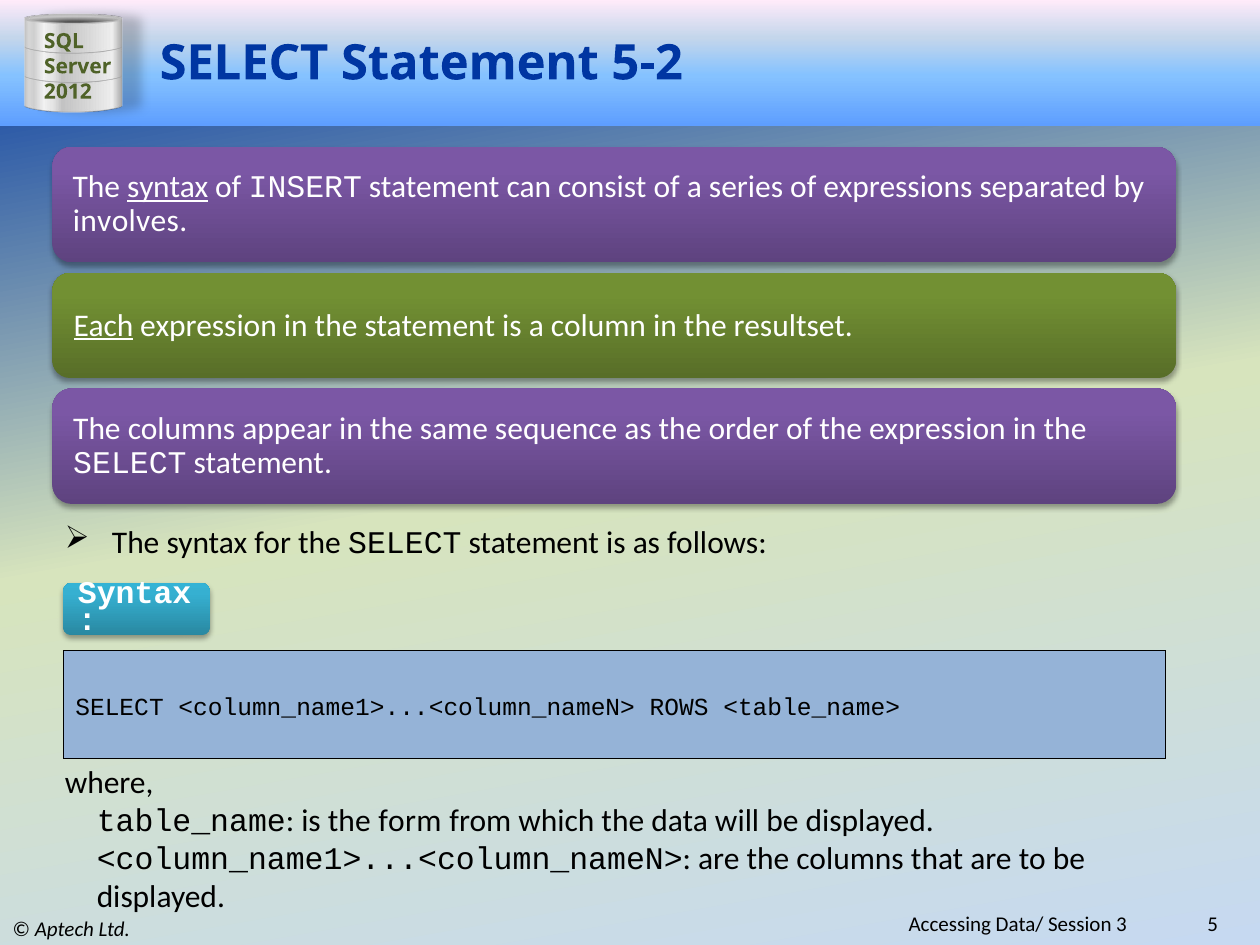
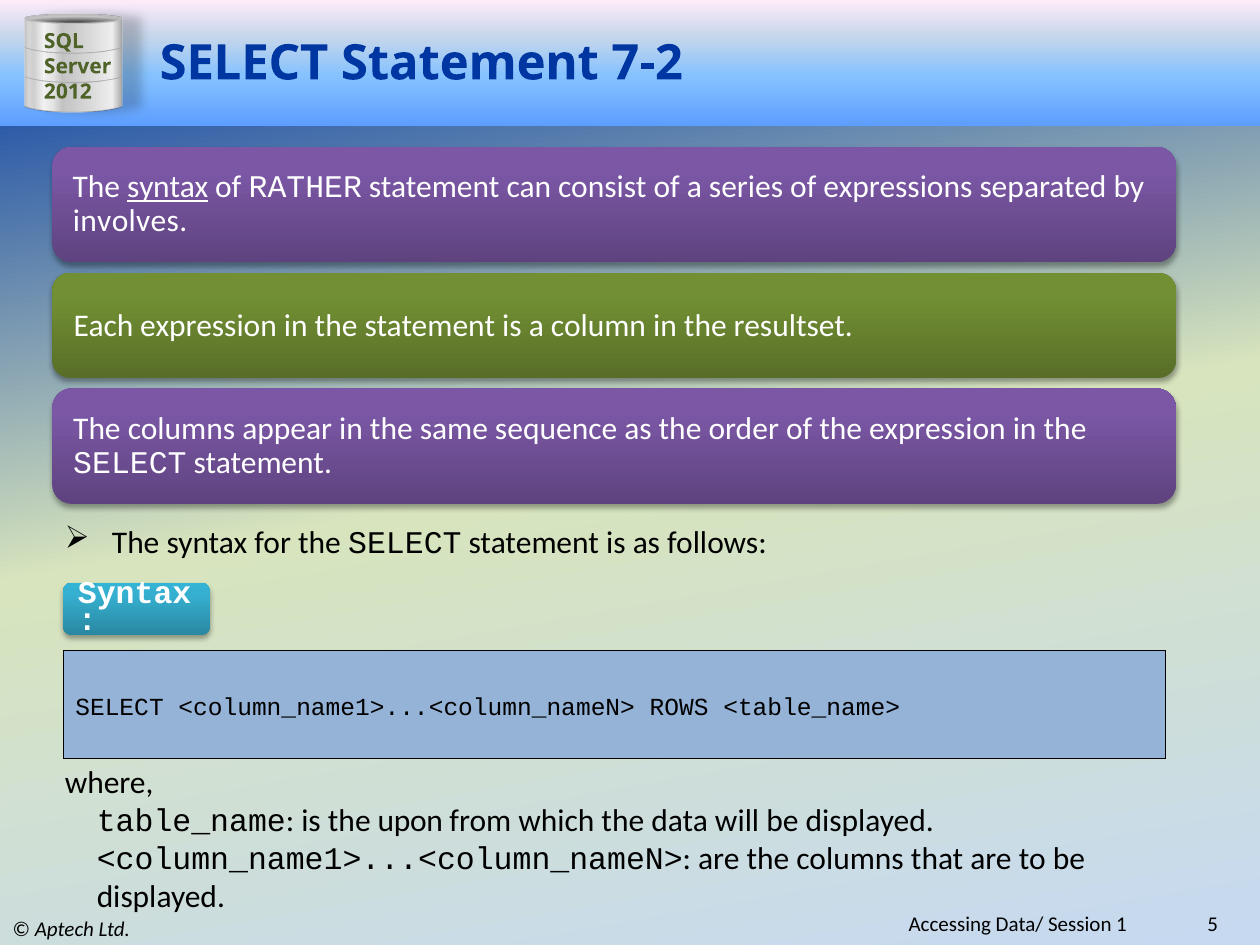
5-2: 5-2 -> 7-2 (647, 63)
INSERT: INSERT -> RATHER (305, 188)
Each underline: present -> none (103, 326)
form: form -> upon (410, 821)
3: 3 -> 1 (1122, 924)
